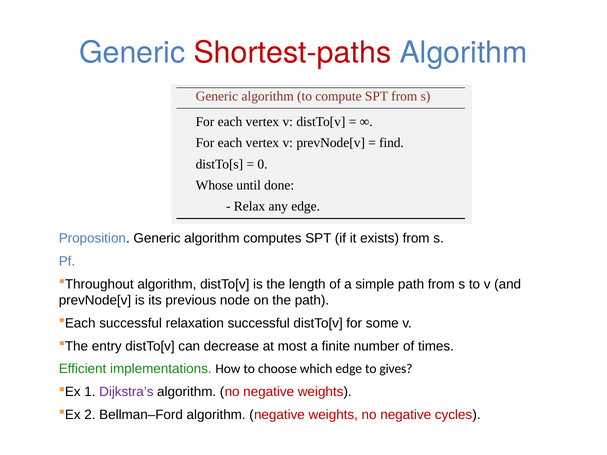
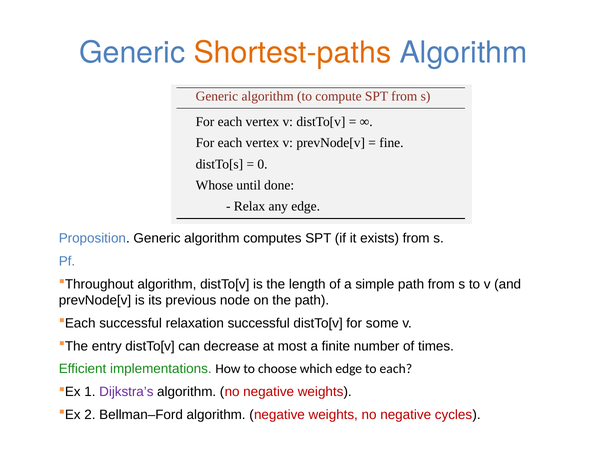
Shortest-paths colour: red -> orange (292, 53)
find: find -> fine (391, 143)
to gives: gives -> each (396, 369)
